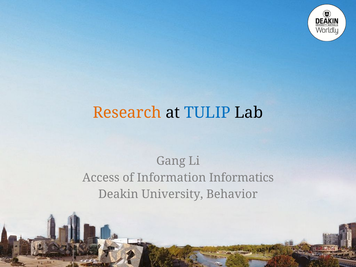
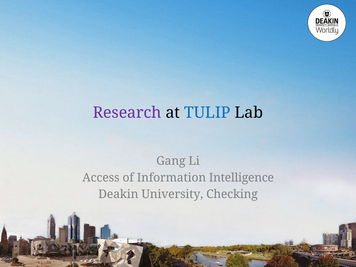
Research colour: orange -> purple (127, 113)
Informatics: Informatics -> Intelligence (241, 178)
Behavior: Behavior -> Checking (232, 194)
